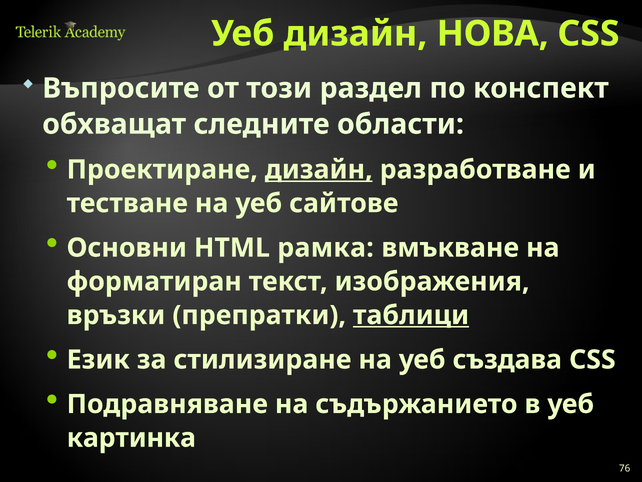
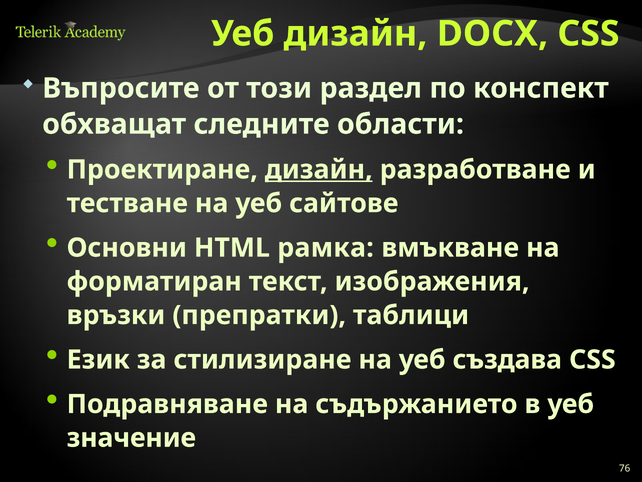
НОВА: НОВА -> DOCX (492, 34)
таблици underline: present -> none (411, 315)
картинка: картинка -> значение (131, 437)
